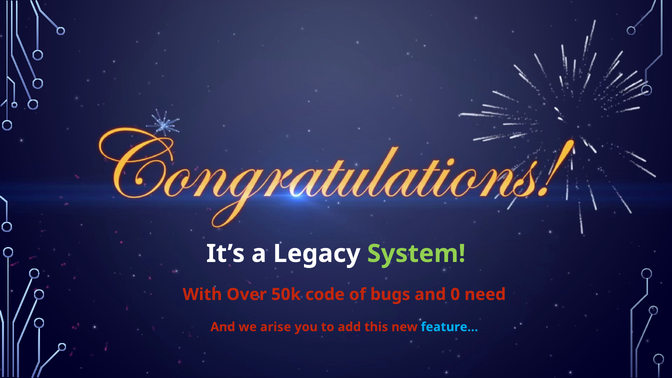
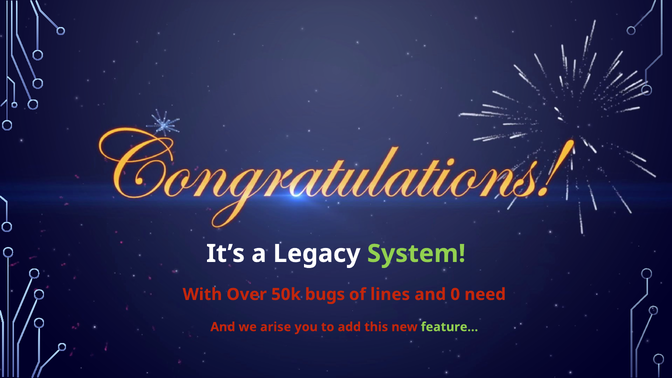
code: code -> bugs (325, 294)
bugs: bugs -> lines (390, 294)
feature… colour: light blue -> light green (450, 327)
